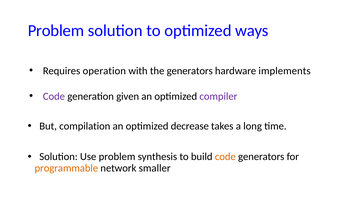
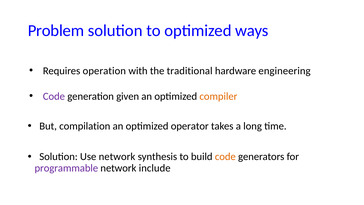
the generators: generators -> traditional (190, 71)
implements: implements -> engineering (285, 71)
compiler colour: purple -> orange (218, 96)
decrease: decrease -> operator (190, 126)
Use problem: problem -> network (117, 156)
programmable colour: orange -> purple (66, 168)
smaller: smaller -> include (155, 168)
